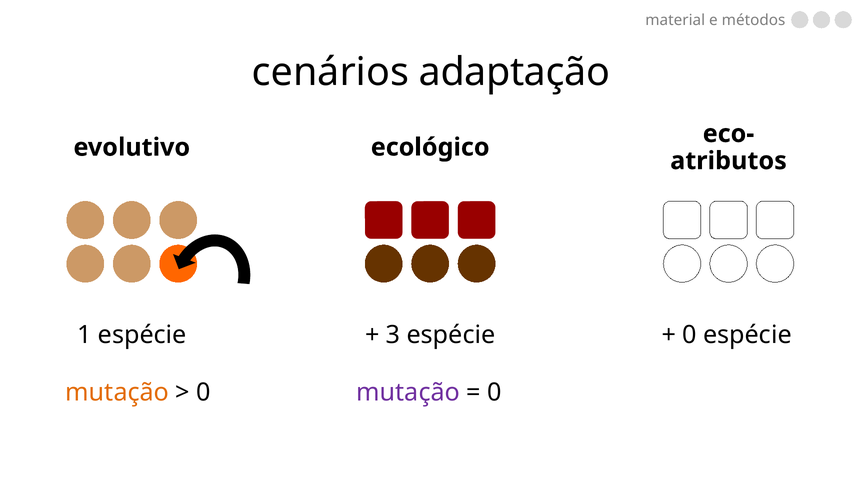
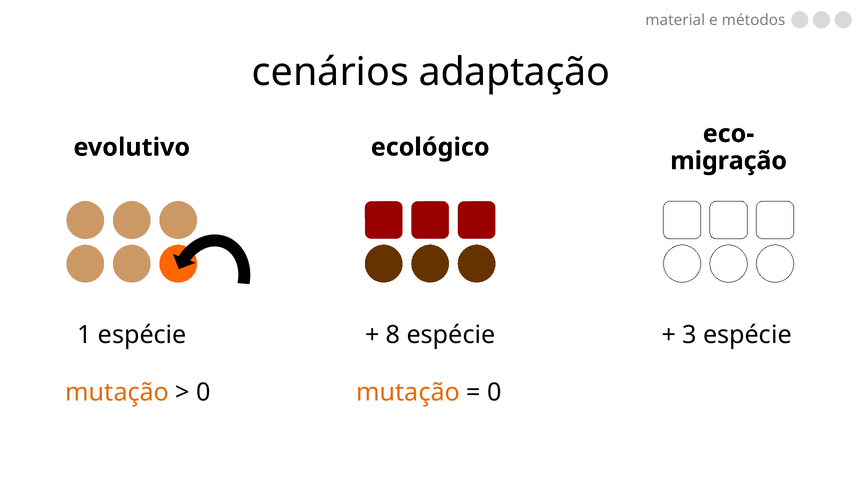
atributos: atributos -> migração (729, 161)
3: 3 -> 8 (393, 335)
0: 0 -> 3 (689, 335)
mutação colour: purple -> orange (408, 392)
